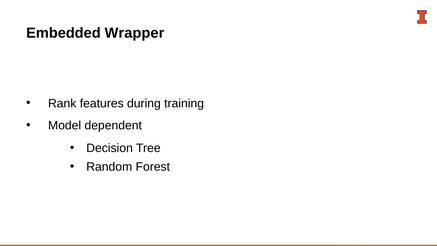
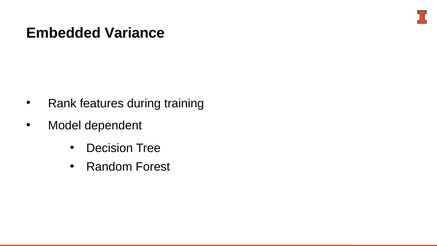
Wrapper: Wrapper -> Variance (135, 33)
